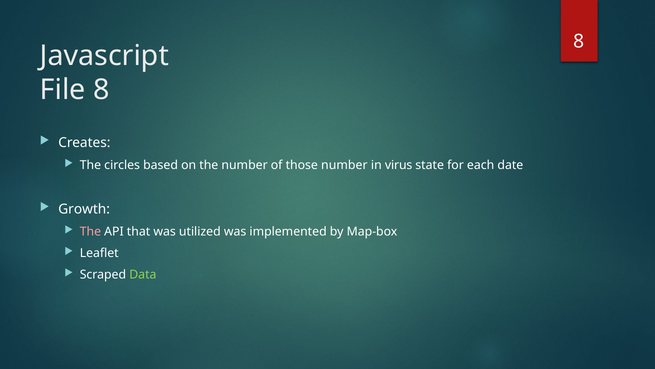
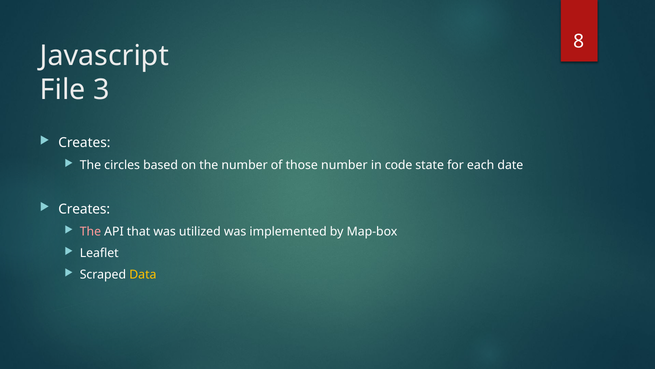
File 8: 8 -> 3 (101, 90)
virus: virus -> code (399, 165)
Growth: Growth -> Creates (84, 209)
Data colour: light green -> yellow (143, 274)
